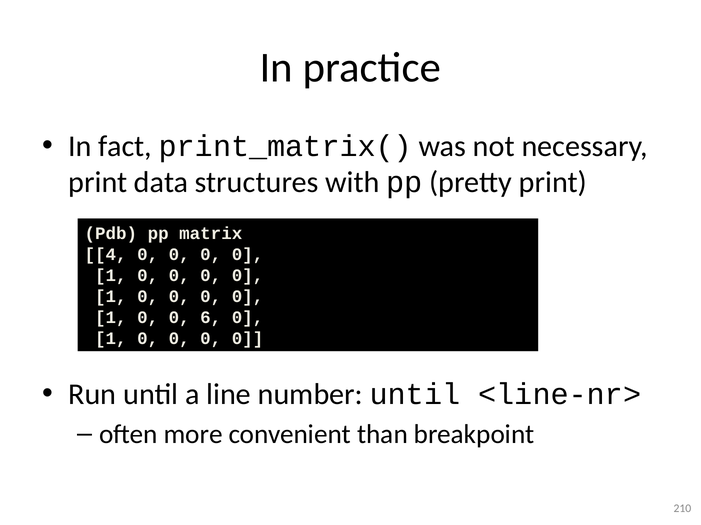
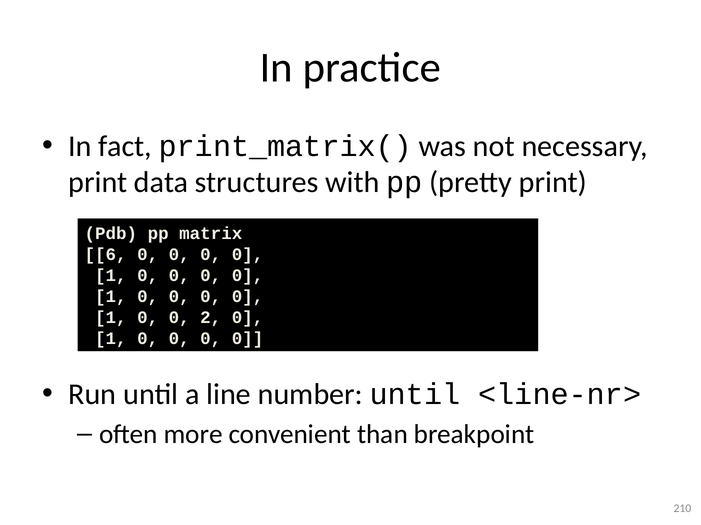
4: 4 -> 6 (106, 255)
6: 6 -> 2 (211, 318)
